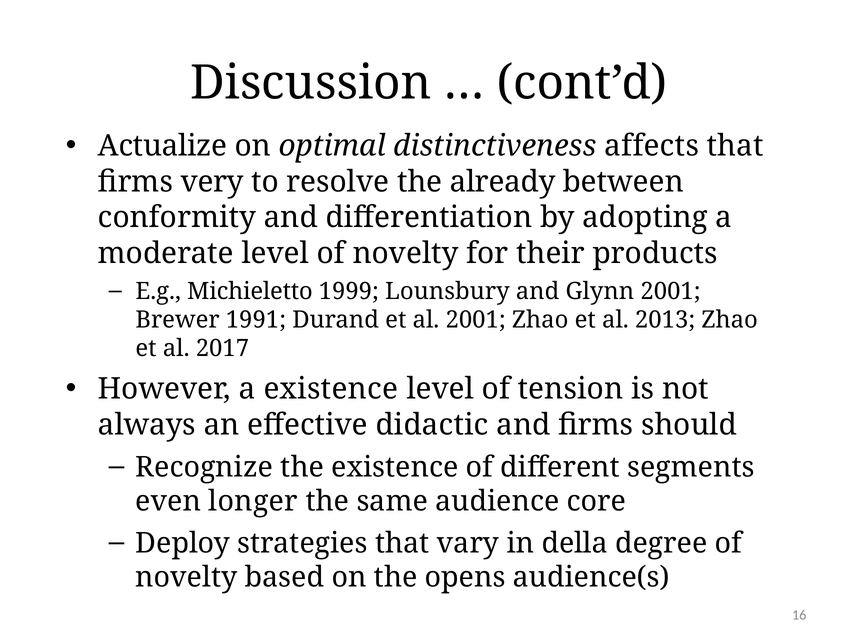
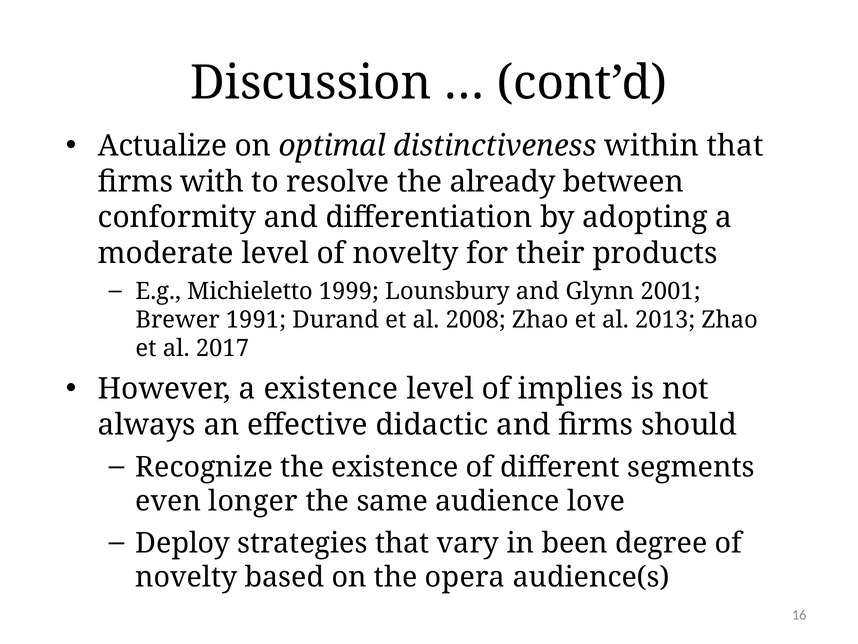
affects: affects -> within (652, 146)
very: very -> with (212, 182)
al 2001: 2001 -> 2008 (476, 320)
tension: tension -> implies (571, 389)
core: core -> love (596, 501)
della: della -> been (575, 543)
opens: opens -> opera (465, 577)
